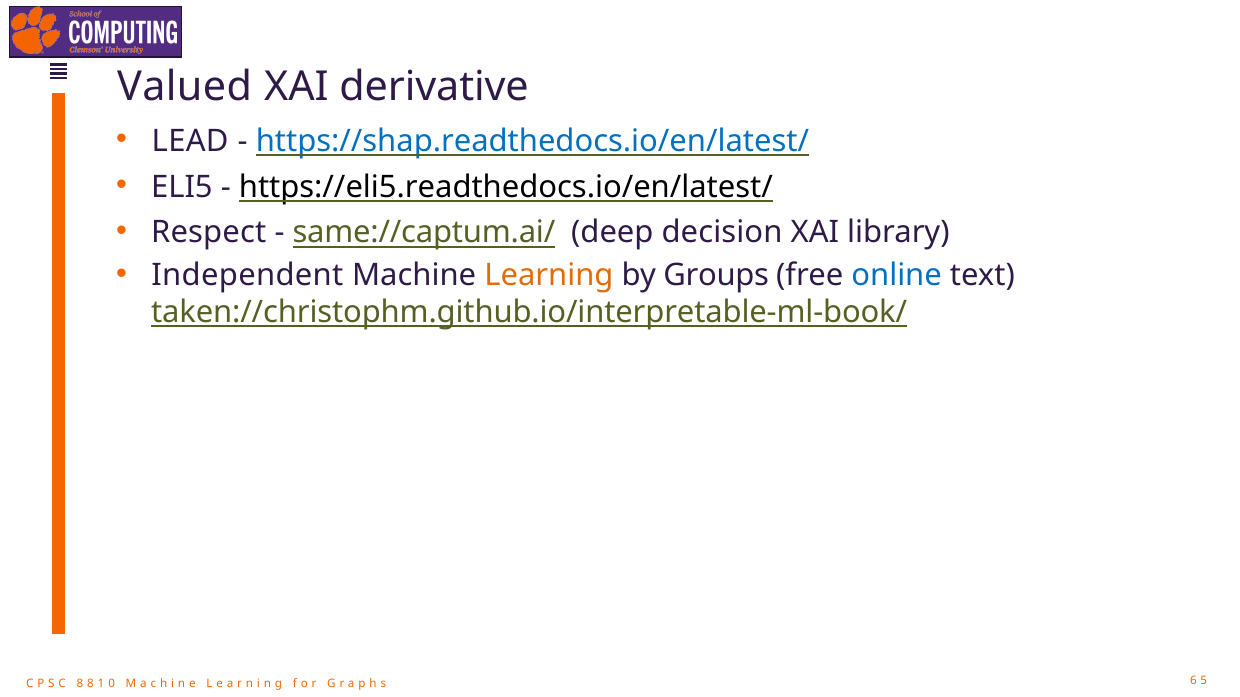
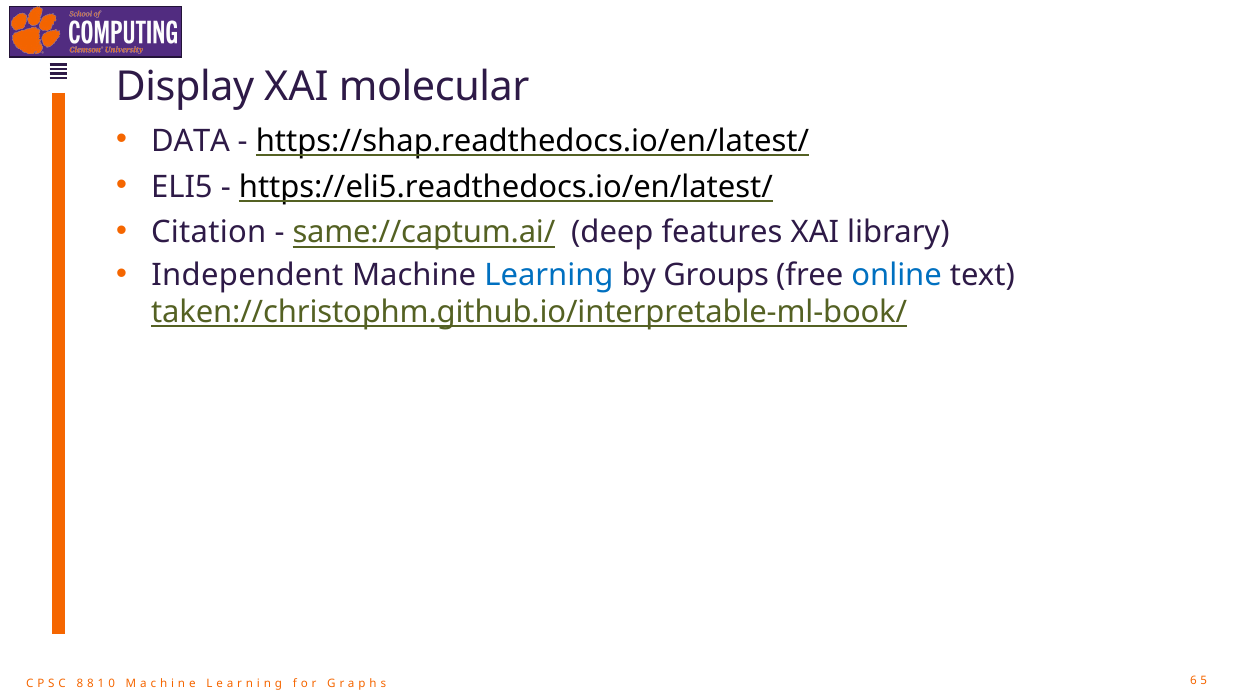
Valued: Valued -> Display (185, 87)
derivative: derivative -> molecular (434, 87)
LEAD: LEAD -> DATA (190, 141)
https://shap.readthedocs.io/en/latest/ colour: blue -> black (532, 141)
Respect: Respect -> Citation (209, 233)
decision: decision -> features (722, 233)
Learning colour: orange -> blue (549, 275)
